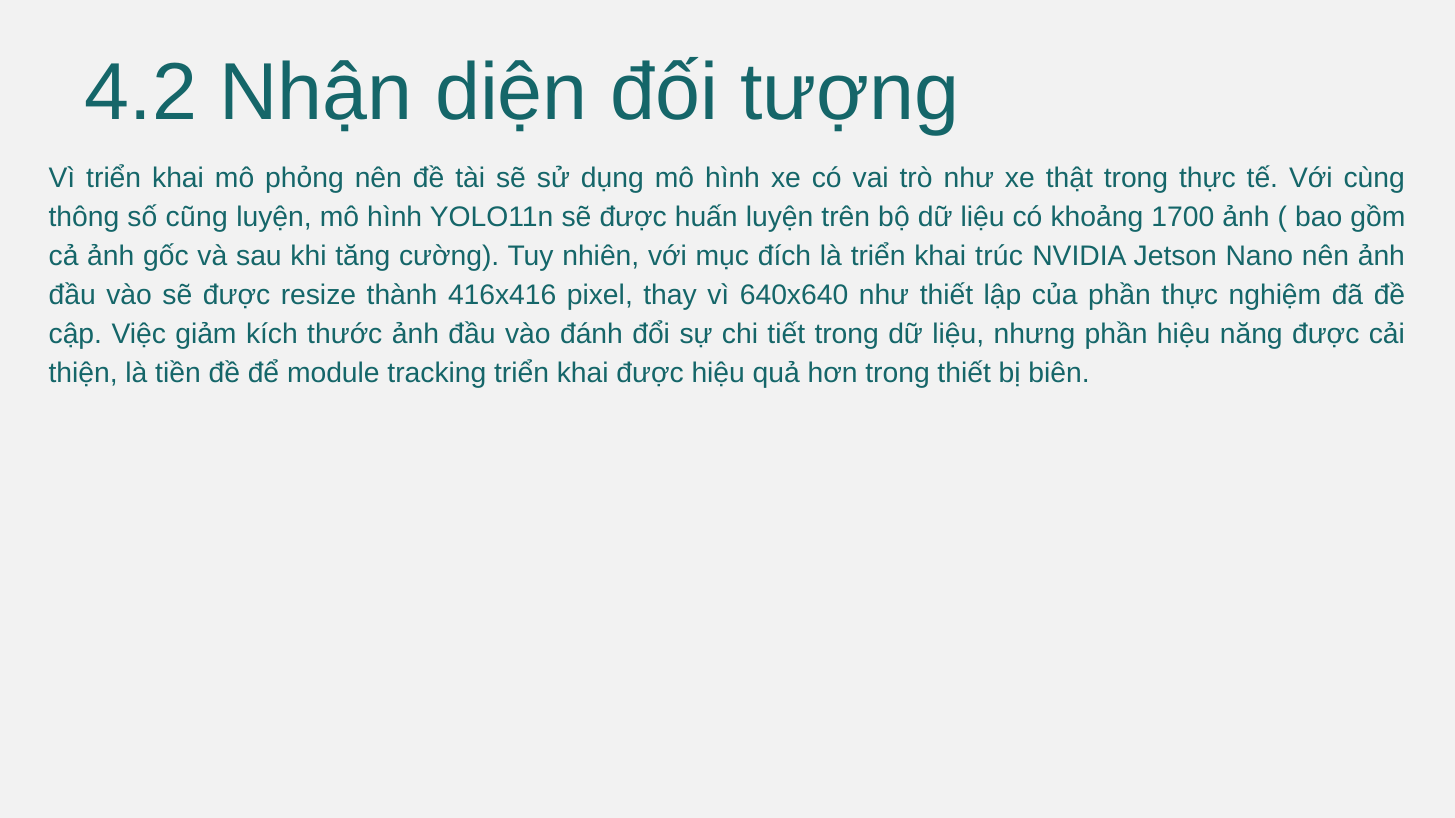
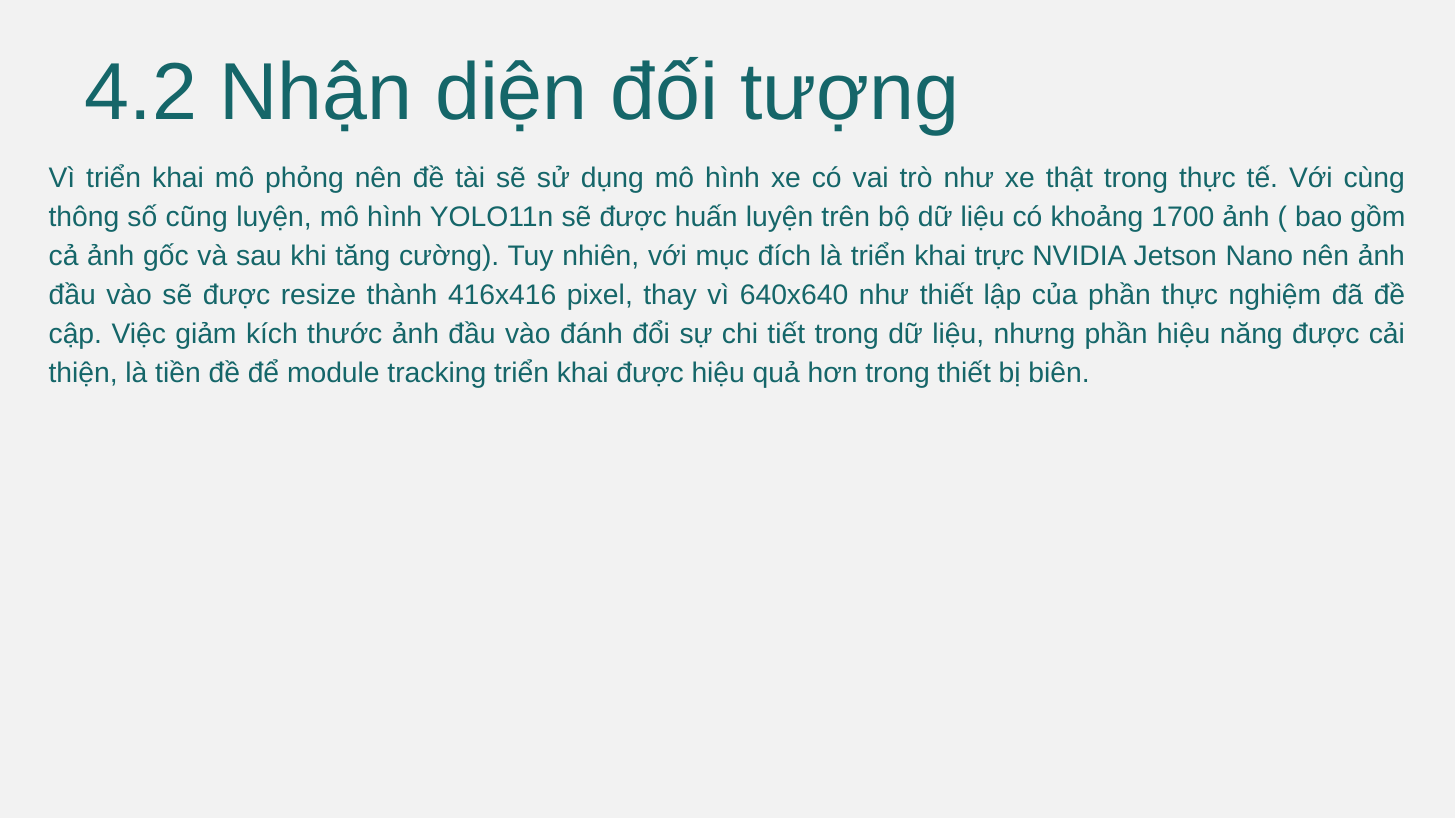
trúc: trúc -> trực (999, 257)
